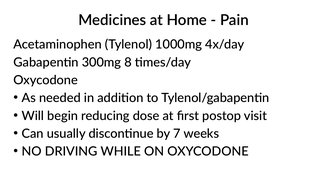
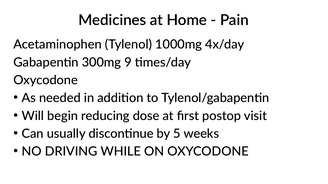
8: 8 -> 9 (128, 63)
7: 7 -> 5 (177, 134)
